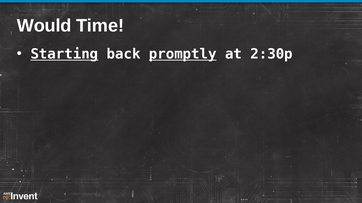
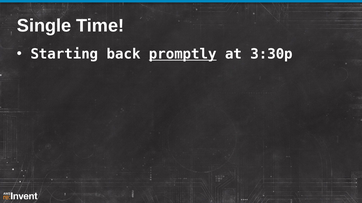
Would: Would -> Single (44, 26)
Starting underline: present -> none (64, 54)
2:30p: 2:30p -> 3:30p (272, 54)
